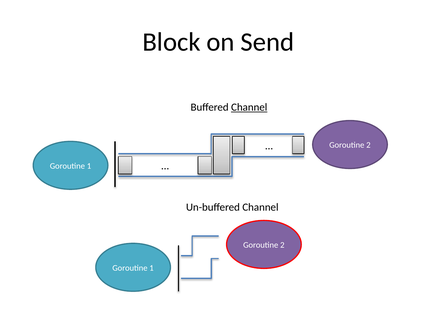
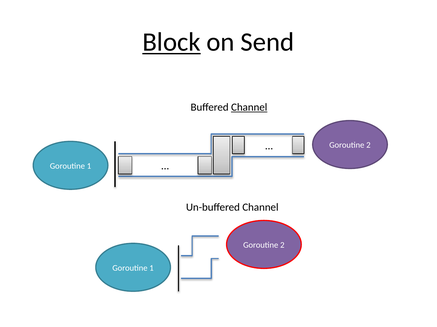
Block underline: none -> present (171, 42)
